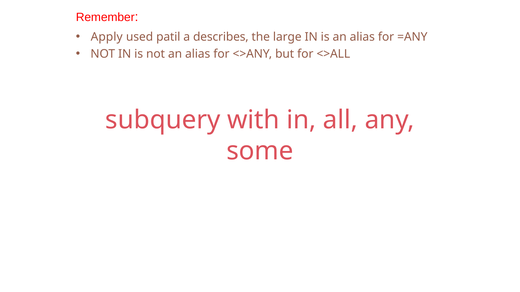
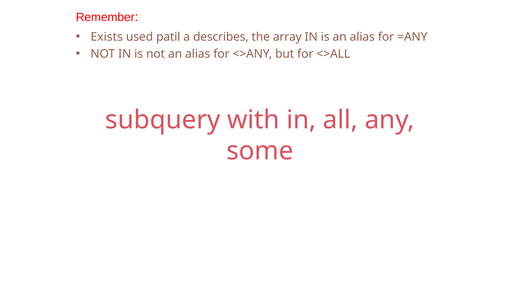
Apply: Apply -> Exists (107, 37)
large: large -> array (287, 37)
